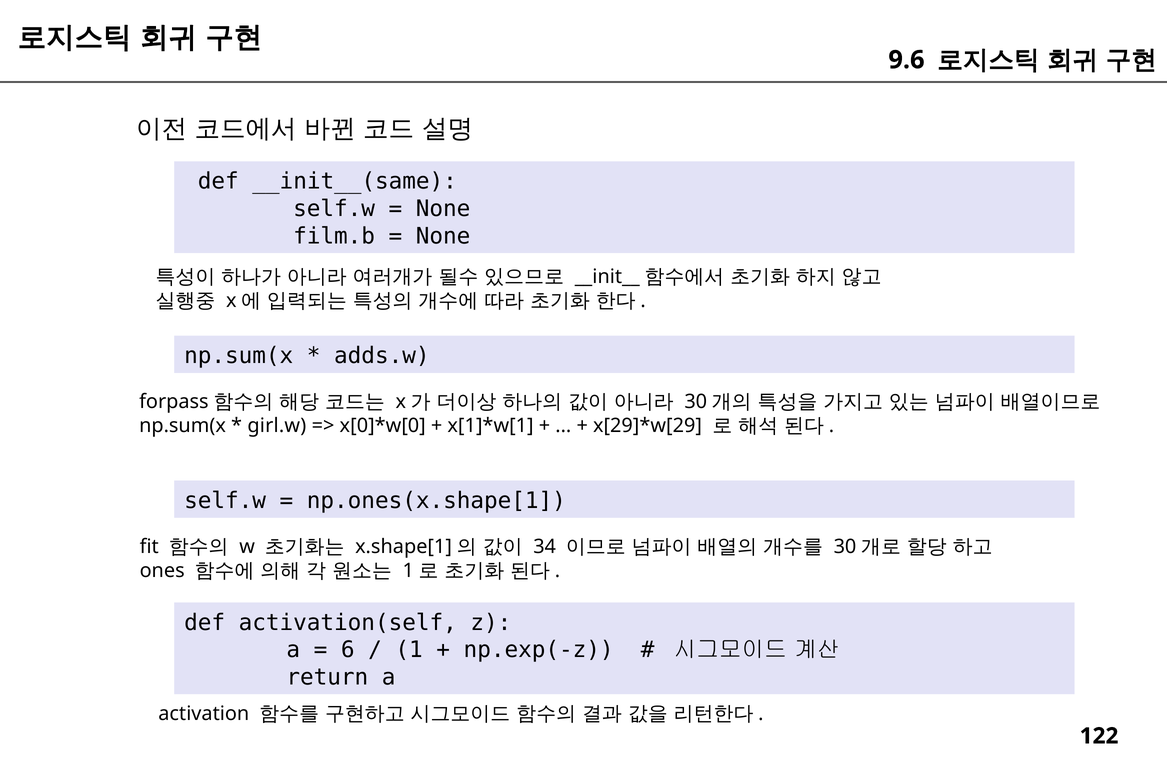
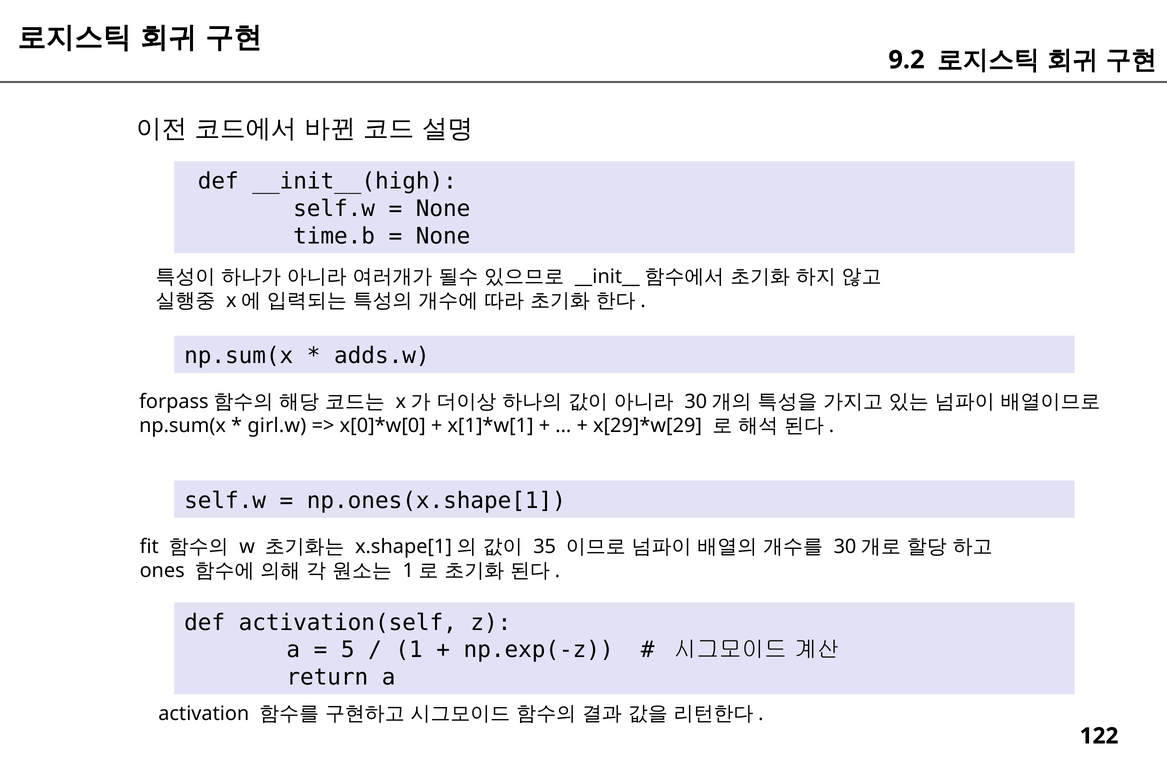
9.6: 9.6 -> 9.2 (906, 60)
__init__(same: __init__(same -> __init__(high (355, 181)
film.b: film.b -> time.b (334, 236)
34: 34 -> 35 (545, 546)
6: 6 -> 5 (348, 650)
